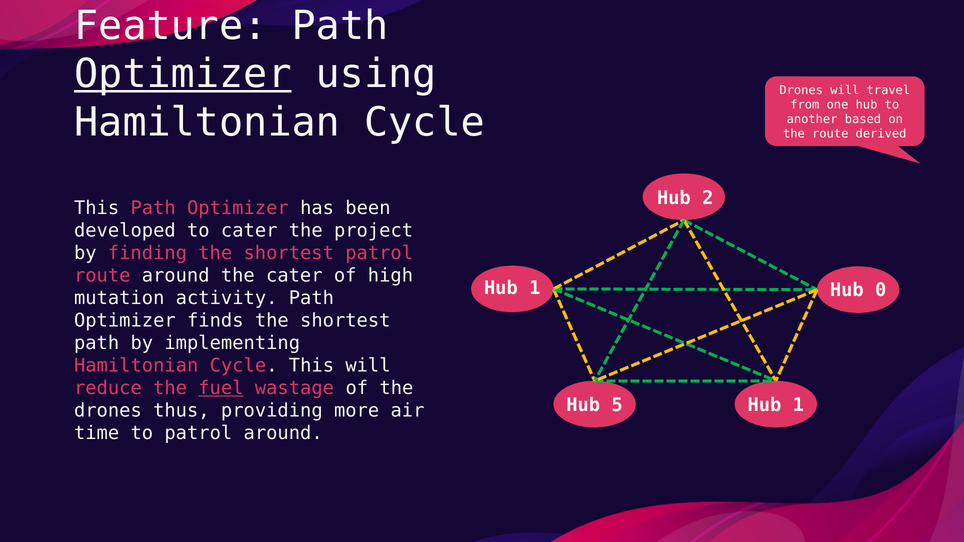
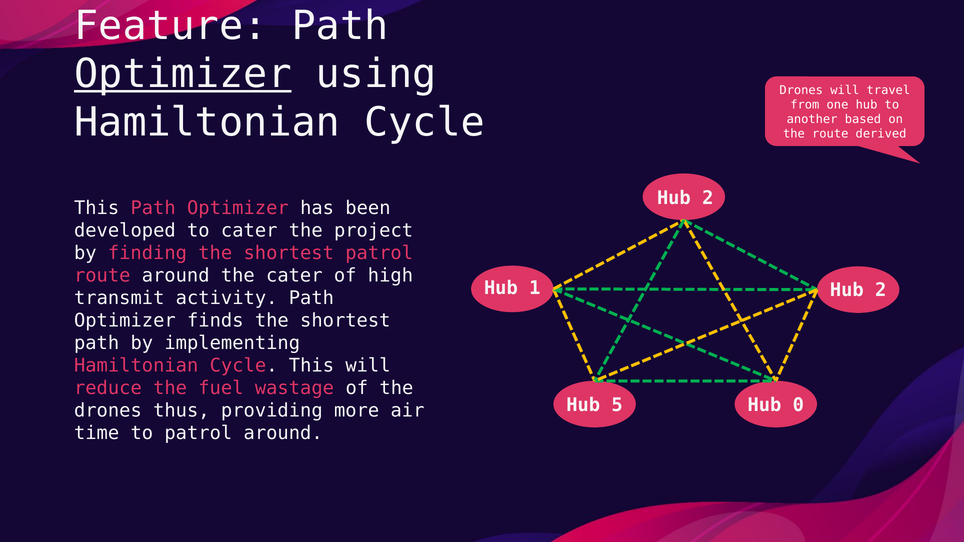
0: 0 -> 2 (881, 290)
mutation: mutation -> transmit (119, 298)
fuel underline: present -> none (221, 388)
1: 1 -> 0 (798, 405)
